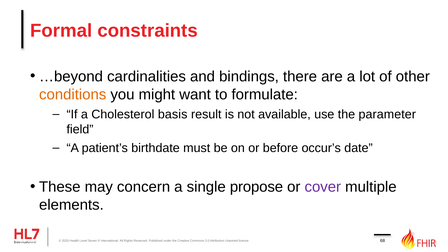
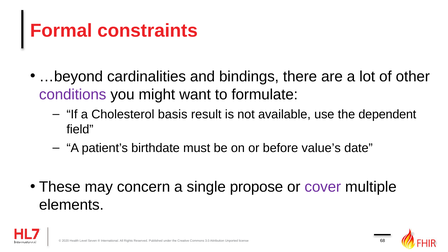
conditions colour: orange -> purple (73, 94)
parameter: parameter -> dependent (387, 114)
occur’s: occur’s -> value’s (321, 148)
